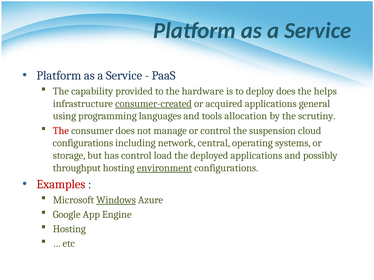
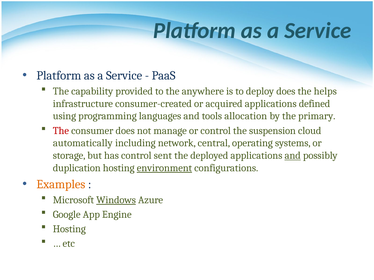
hardware: hardware -> anywhere (203, 91)
consumer-created underline: present -> none (153, 104)
general: general -> defined (315, 104)
scrutiny: scrutiny -> primary (317, 116)
configurations: configurations -> automatically (83, 143)
load: load -> sent (163, 156)
and underline: none -> present (293, 156)
throughput: throughput -> duplication (77, 168)
Examples colour: red -> orange (61, 185)
